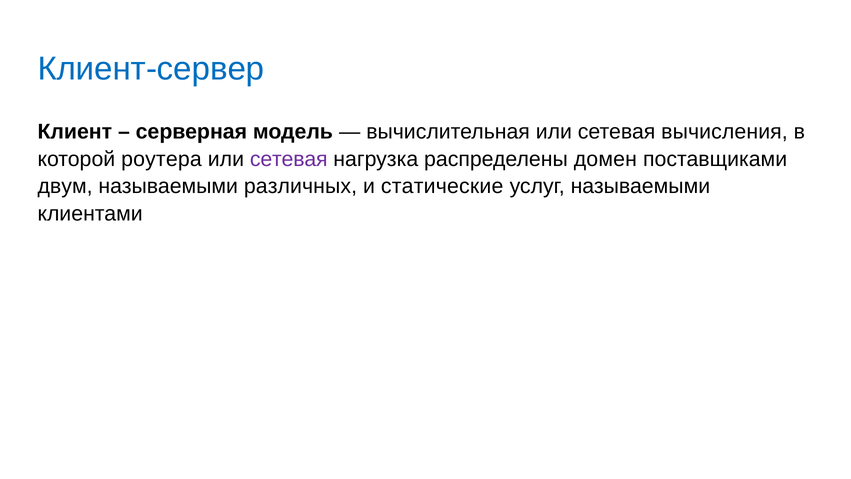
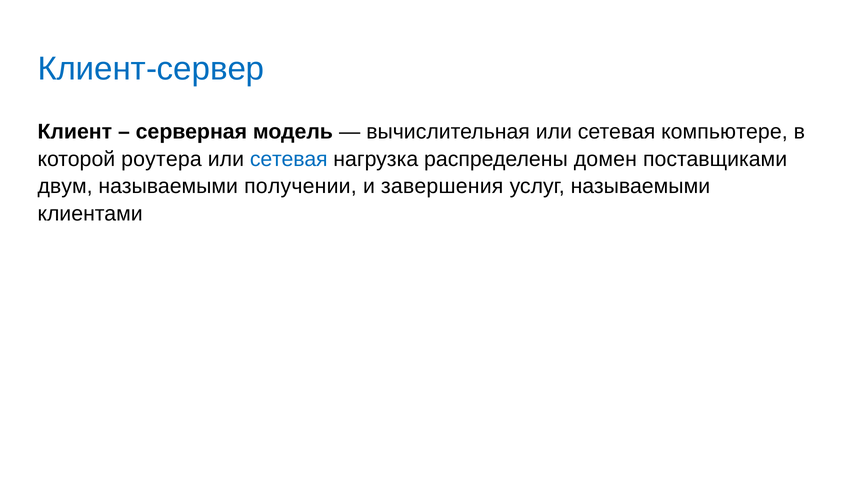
вычисления: вычисления -> компьютере (724, 132)
сетевая colour: purple -> blue (289, 159)
различных: различных -> получении (300, 186)
статические: статические -> завершения (442, 186)
